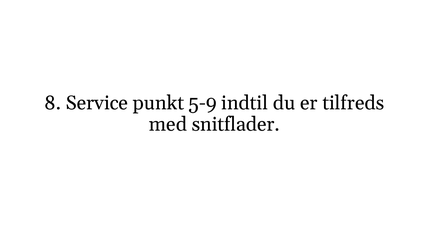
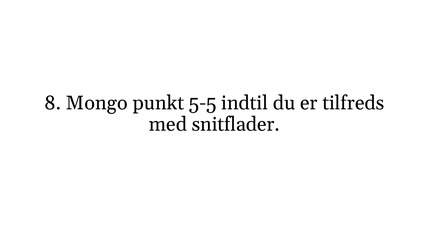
Service: Service -> Mongo (97, 103)
5-9: 5-9 -> 5-5 (203, 103)
